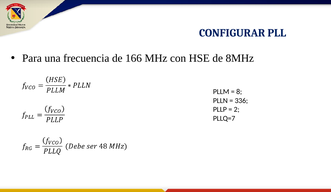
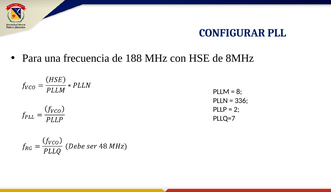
166: 166 -> 188 (134, 58)
